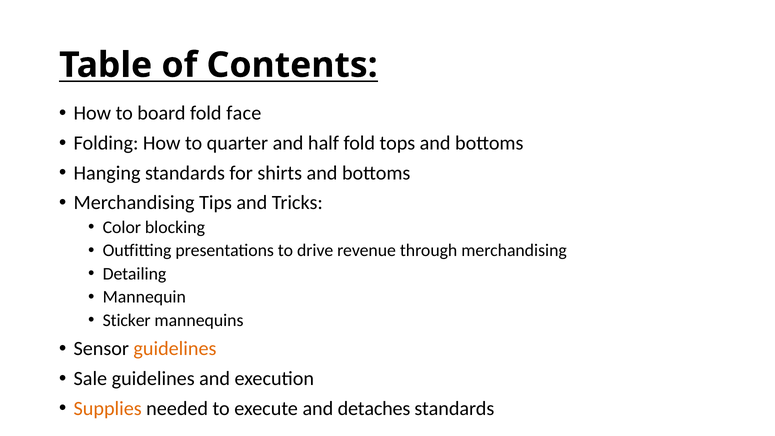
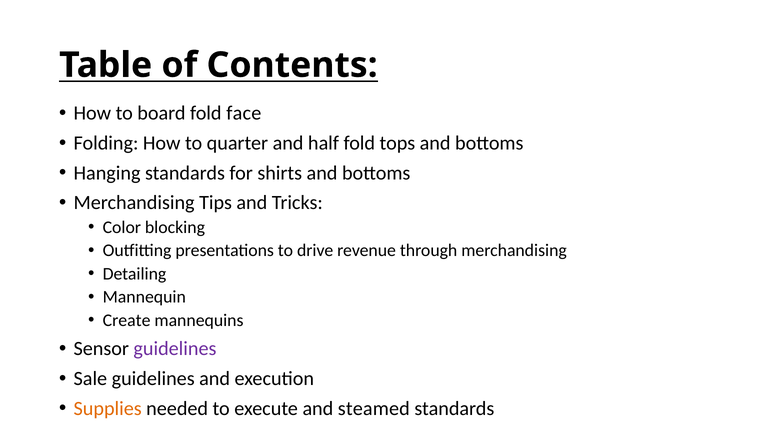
Sticker: Sticker -> Create (127, 320)
guidelines colour: orange -> purple (175, 349)
detaches: detaches -> steamed (374, 408)
